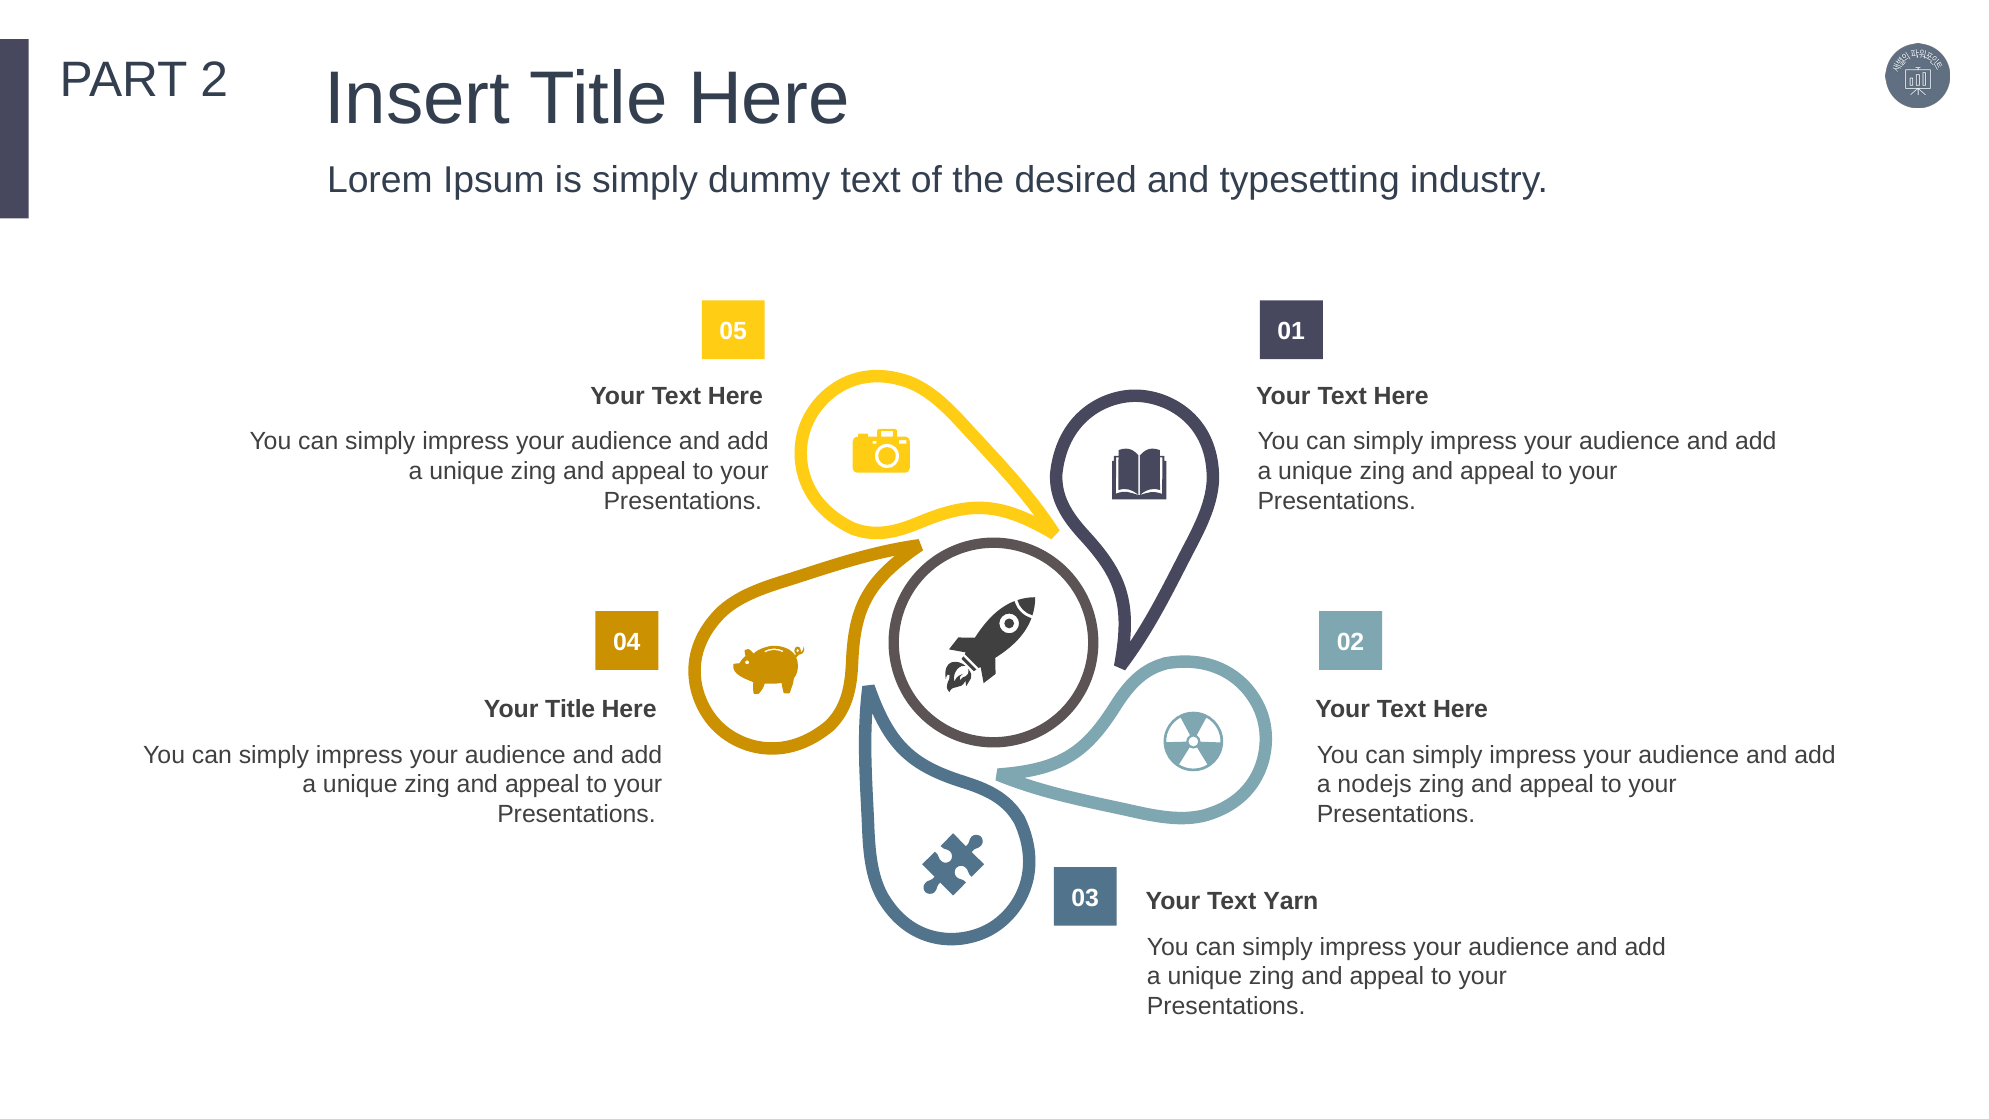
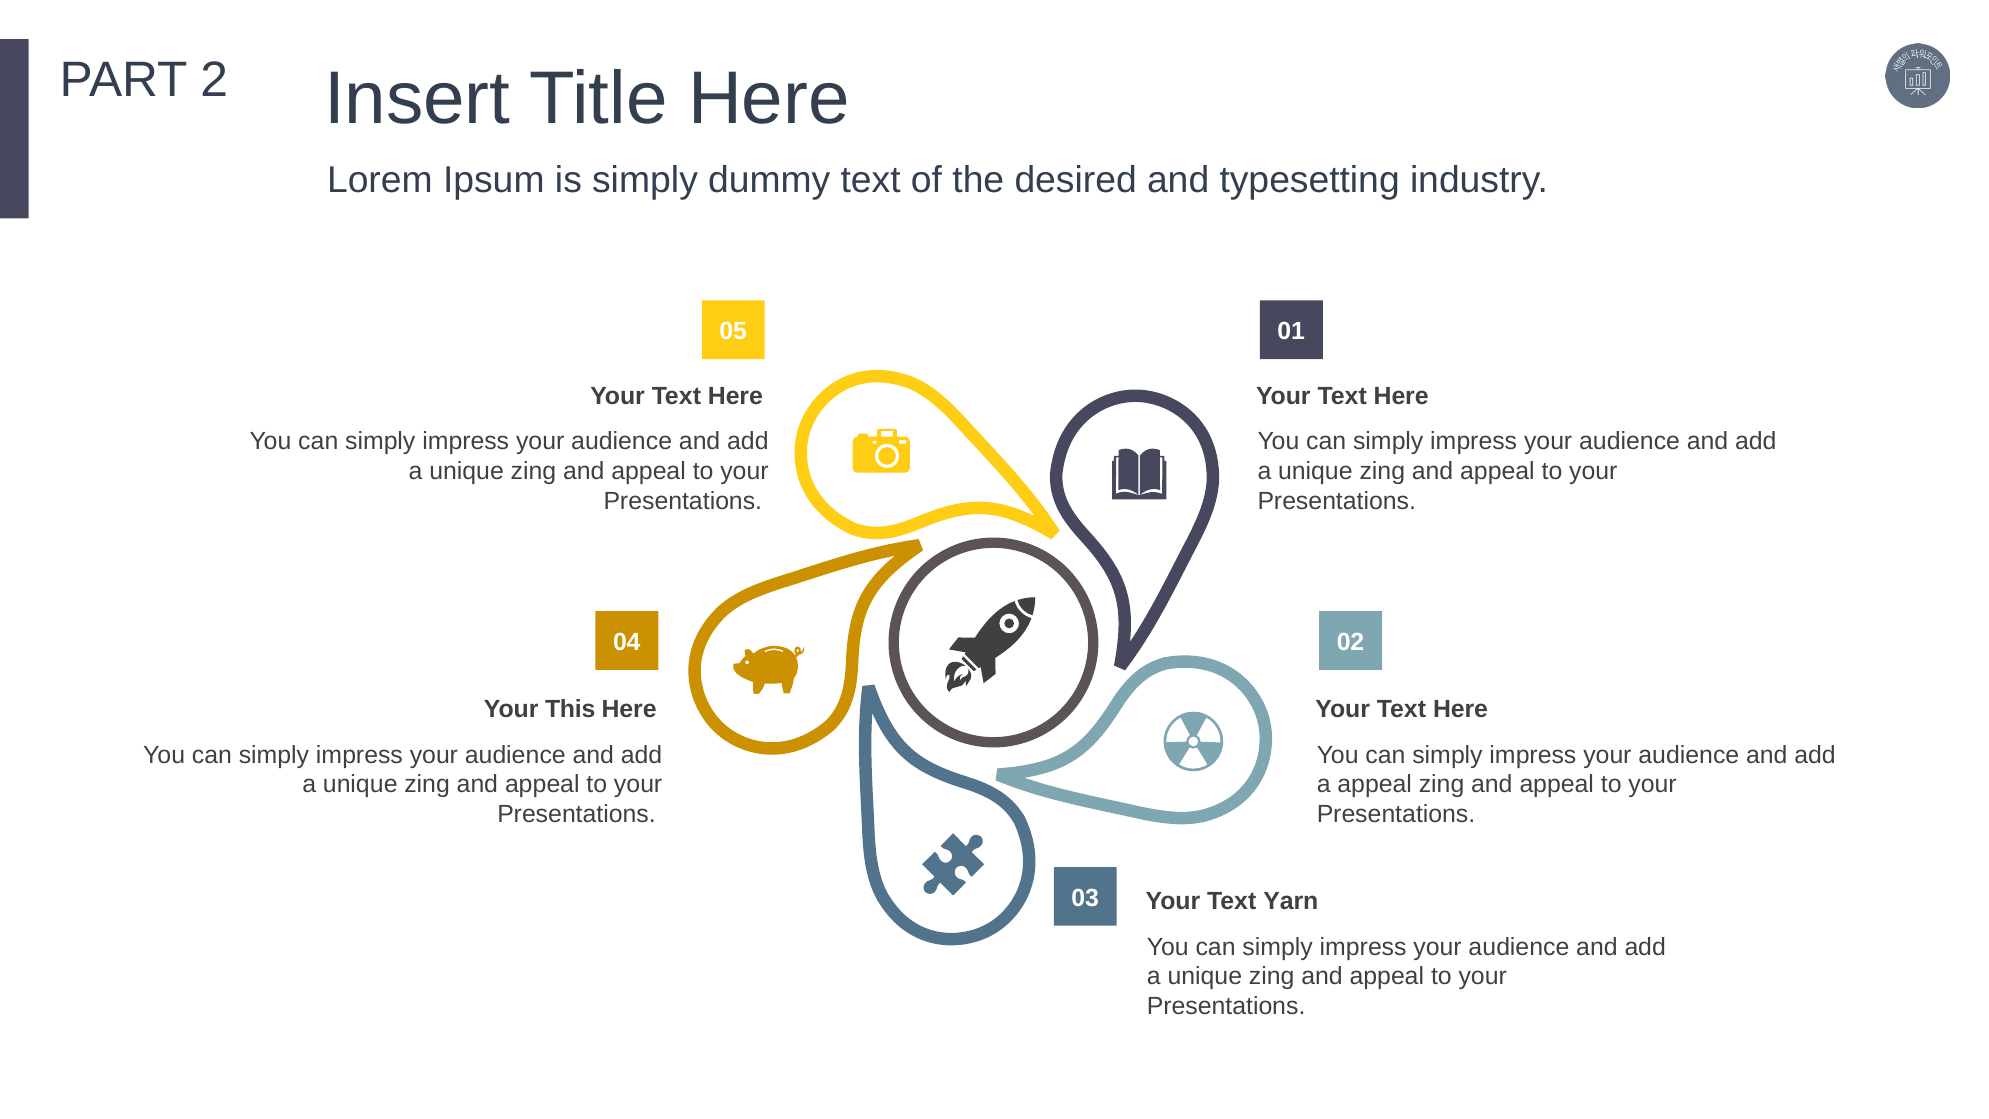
Your Title: Title -> This (570, 710)
a nodejs: nodejs -> appeal (1375, 785)
